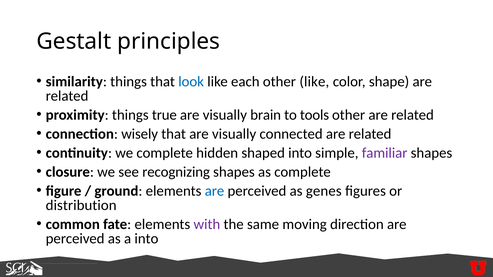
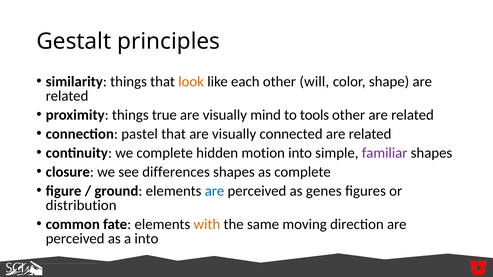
look colour: blue -> orange (191, 82)
other like: like -> will (314, 82)
brain: brain -> mind (266, 115)
wisely: wisely -> pastel (140, 134)
shaped: shaped -> motion (263, 153)
recognizing: recognizing -> differences (176, 172)
with colour: purple -> orange (207, 224)
